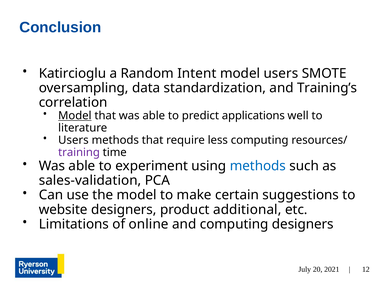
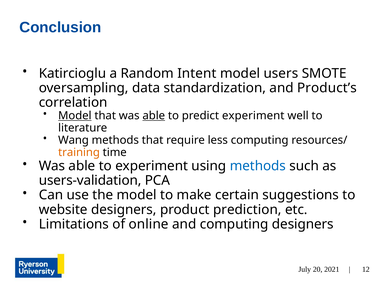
Training’s: Training’s -> Product’s (327, 88)
able underline: none -> present (154, 116)
predict applications: applications -> experiment (253, 116)
Users: Users -> Wang (73, 140)
training colour: purple -> orange (79, 152)
sales-validation: sales-validation -> users-validation (90, 180)
additional: additional -> prediction (247, 210)
